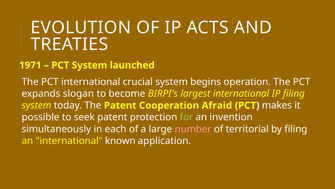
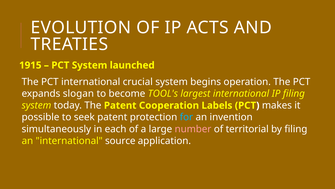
1971: 1971 -> 1915 (30, 65)
BIRPI's: BIRPI's -> TOOL's (163, 93)
Afraid: Afraid -> Labels (217, 105)
for colour: light green -> light blue (186, 117)
known: known -> source (120, 140)
